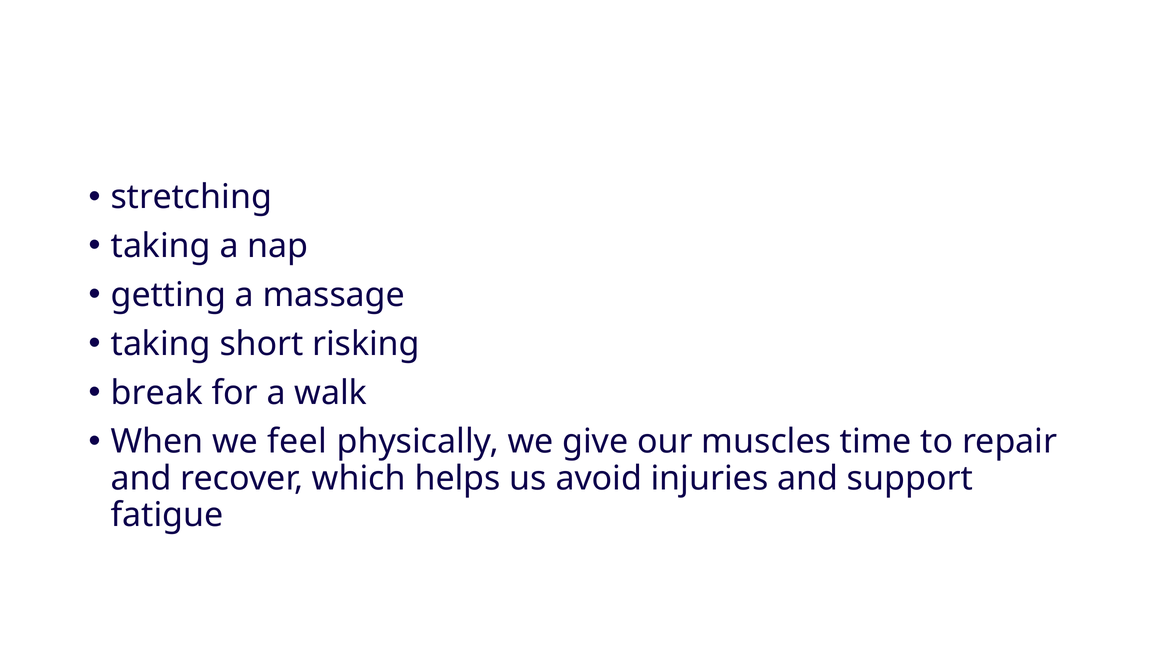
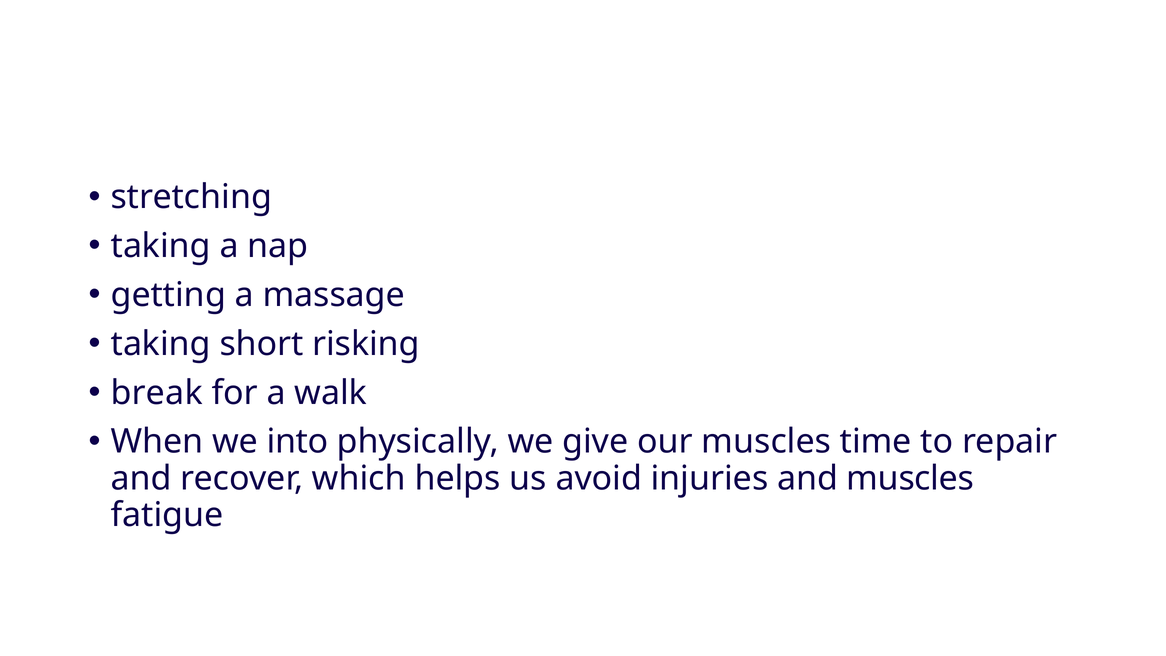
feel: feel -> into (298, 442)
and support: support -> muscles (910, 478)
